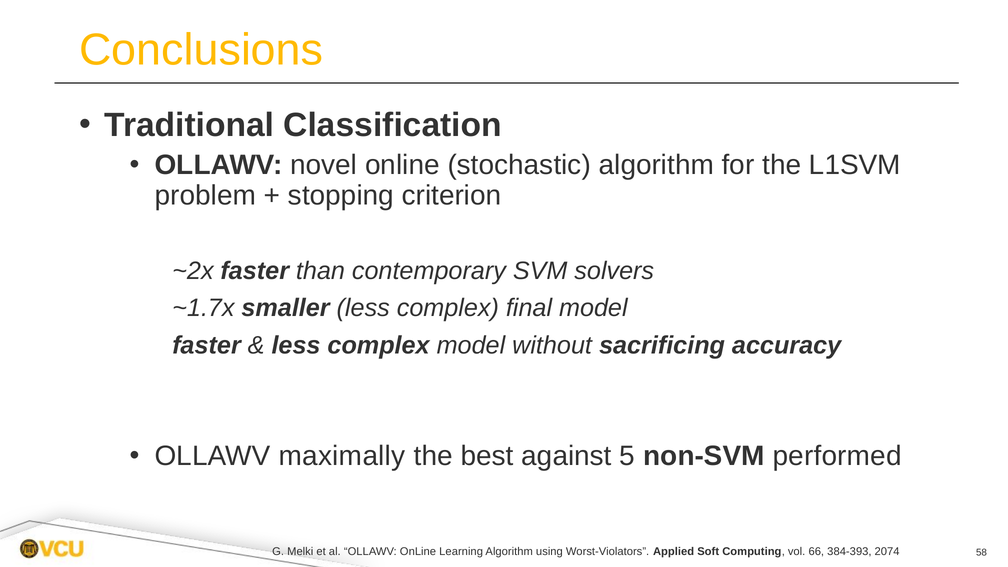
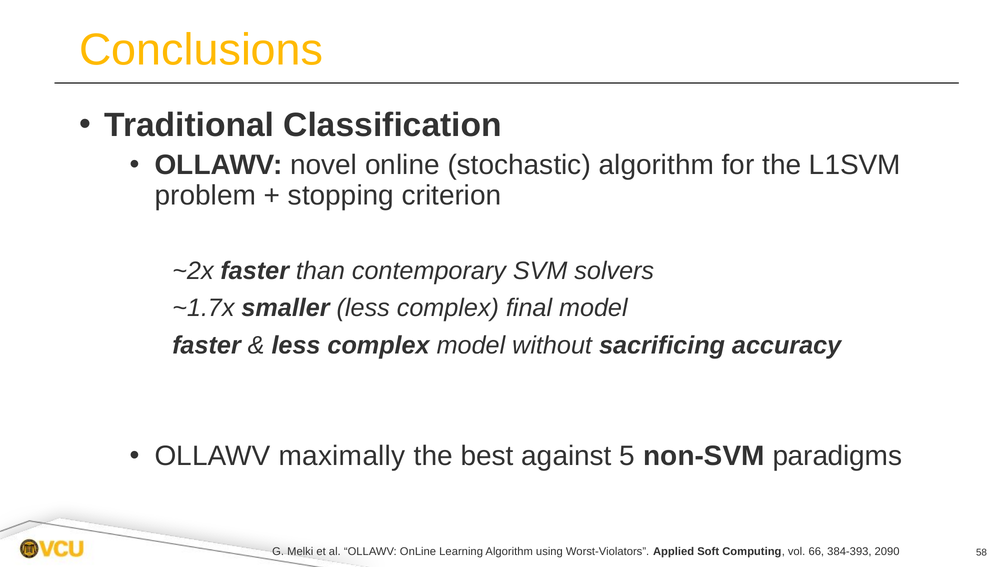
performed: performed -> paradigms (837, 456)
2074: 2074 -> 2090 (887, 552)
